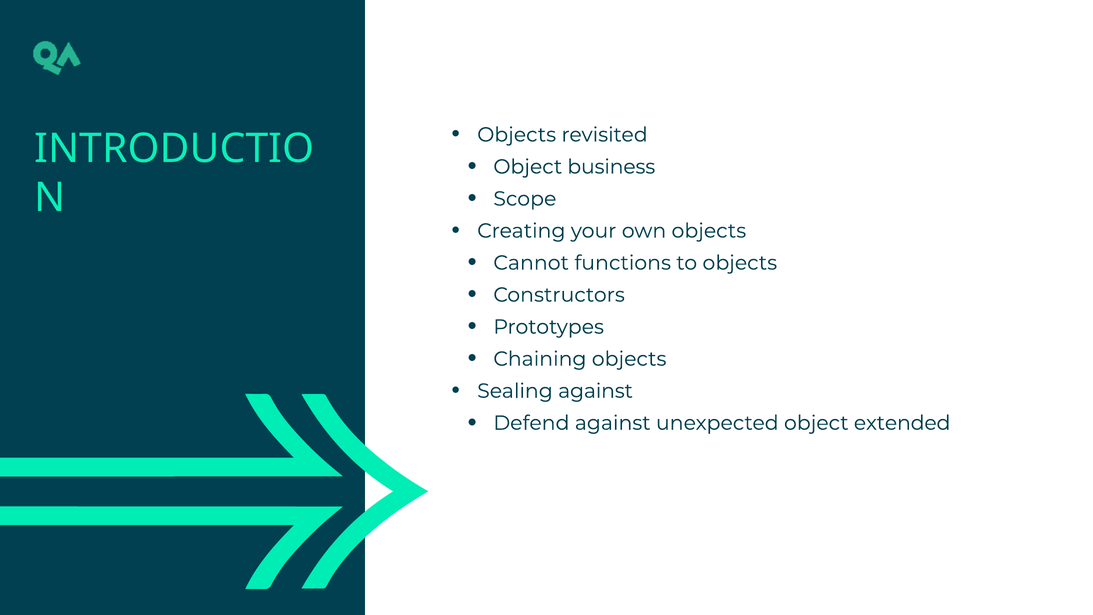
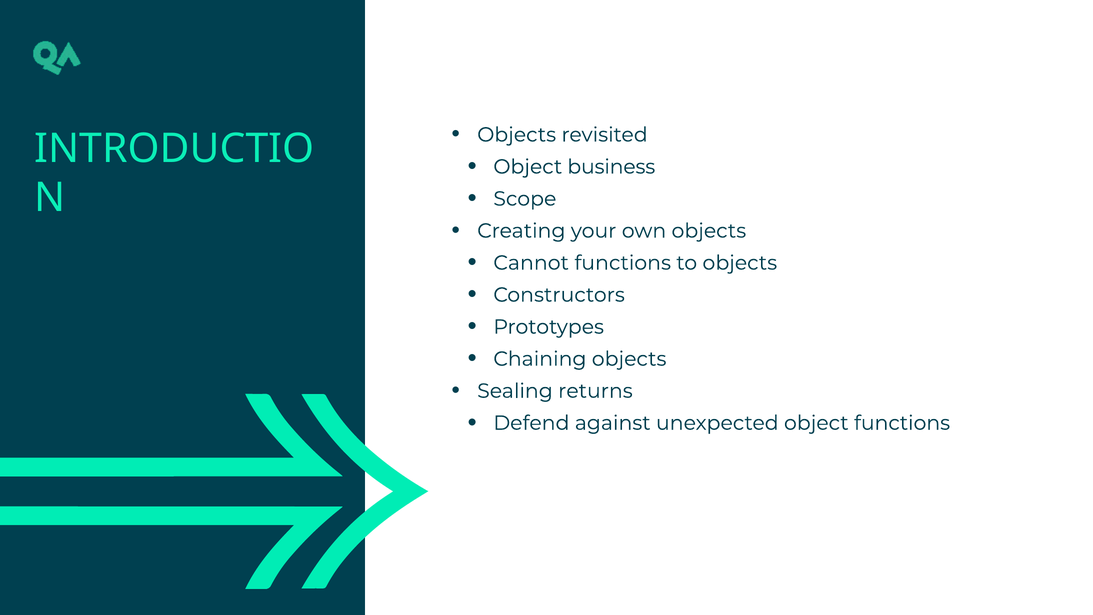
Sealing against: against -> returns (595, 391)
object extended: extended -> functions (902, 423)
